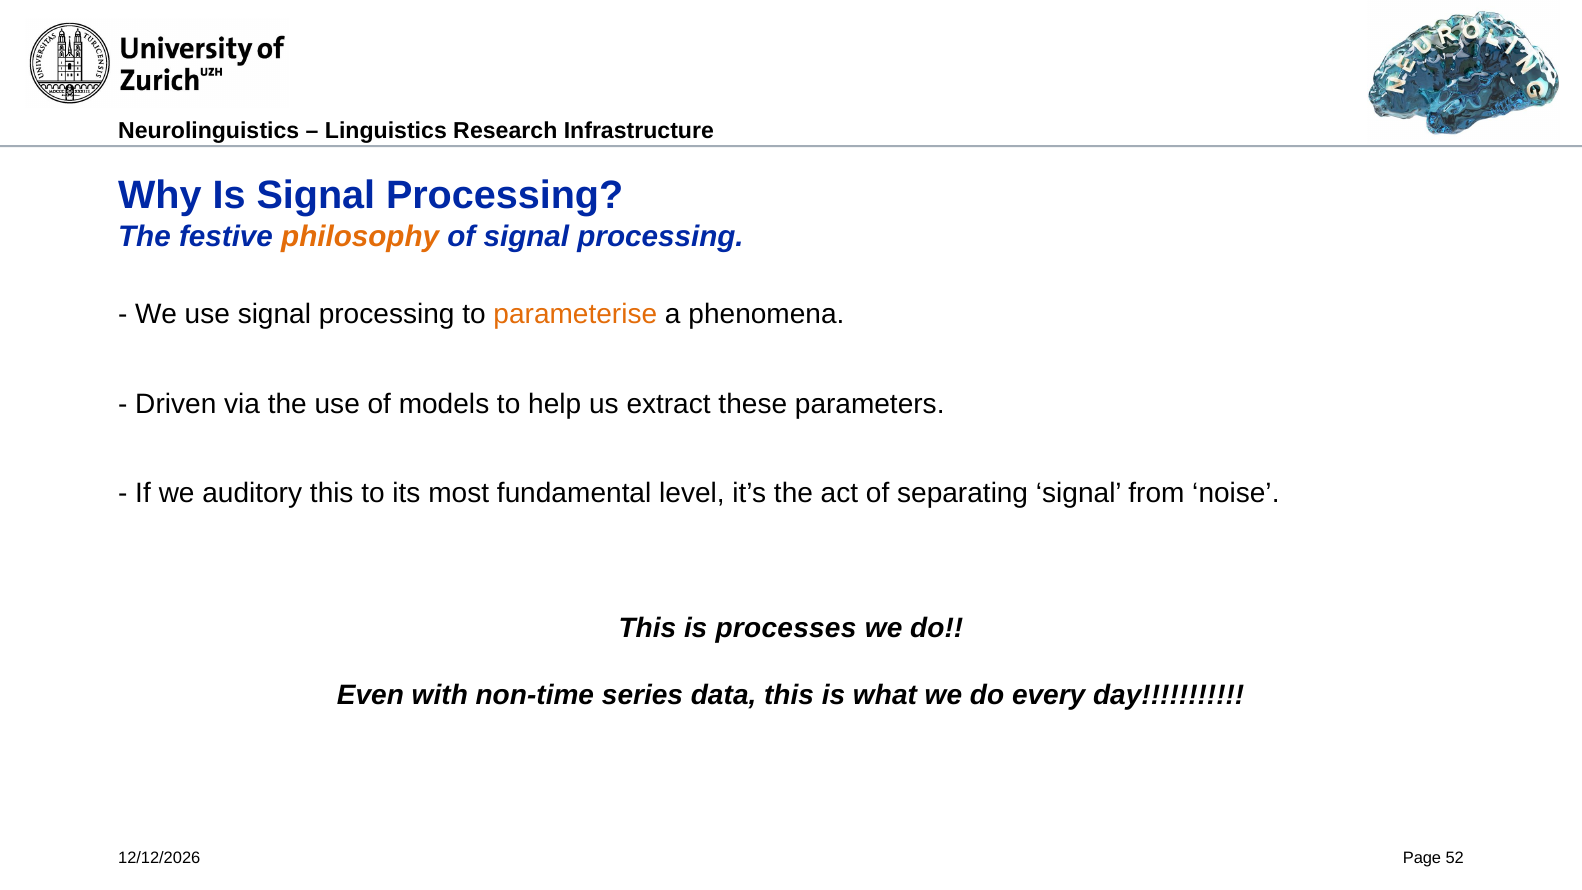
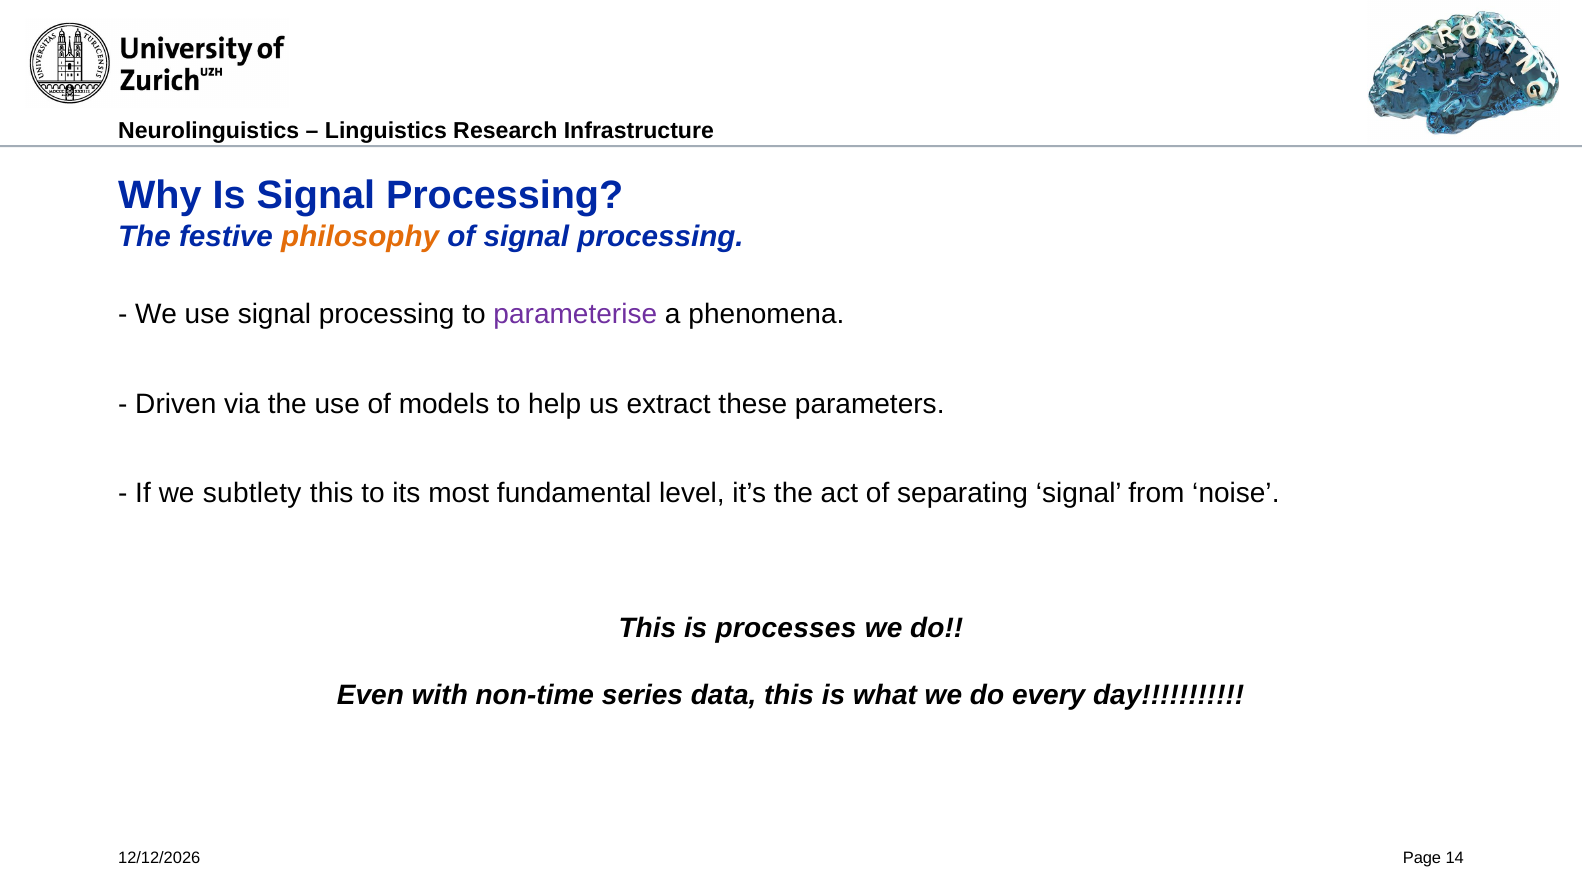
parameterise colour: orange -> purple (575, 314)
auditory: auditory -> subtlety (252, 494)
52: 52 -> 14 (1455, 858)
